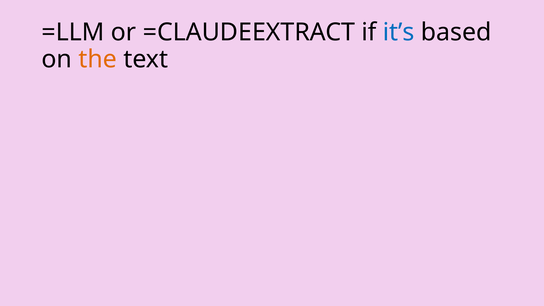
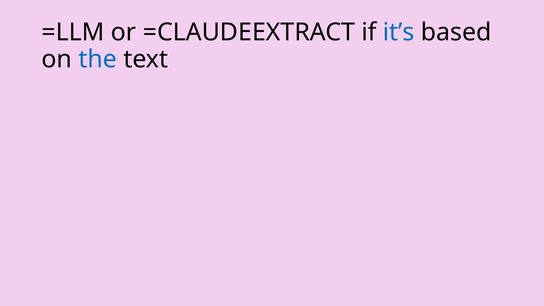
the colour: orange -> blue (98, 59)
